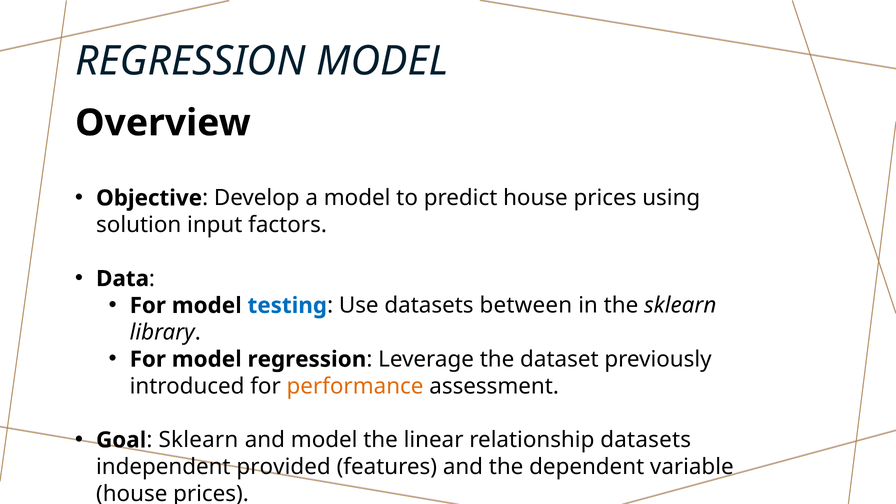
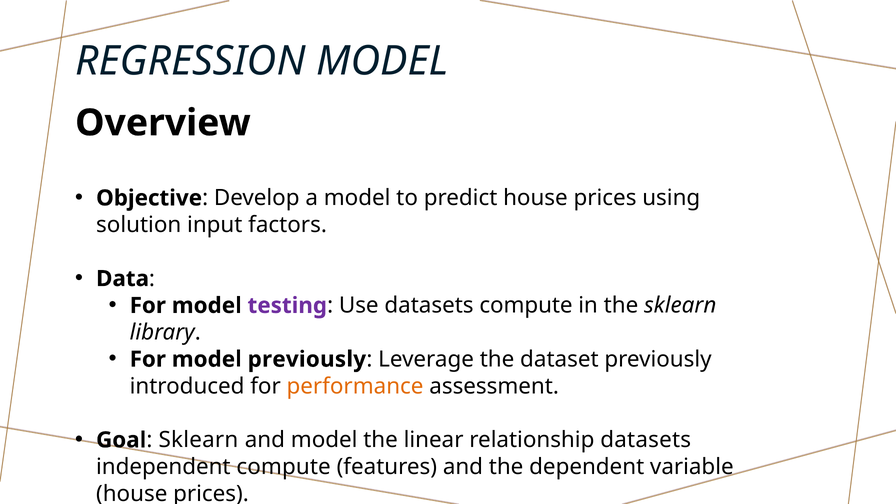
testing colour: blue -> purple (287, 306)
datasets between: between -> compute (526, 306)
model regression: regression -> previously (307, 359)
independent provided: provided -> compute (284, 467)
